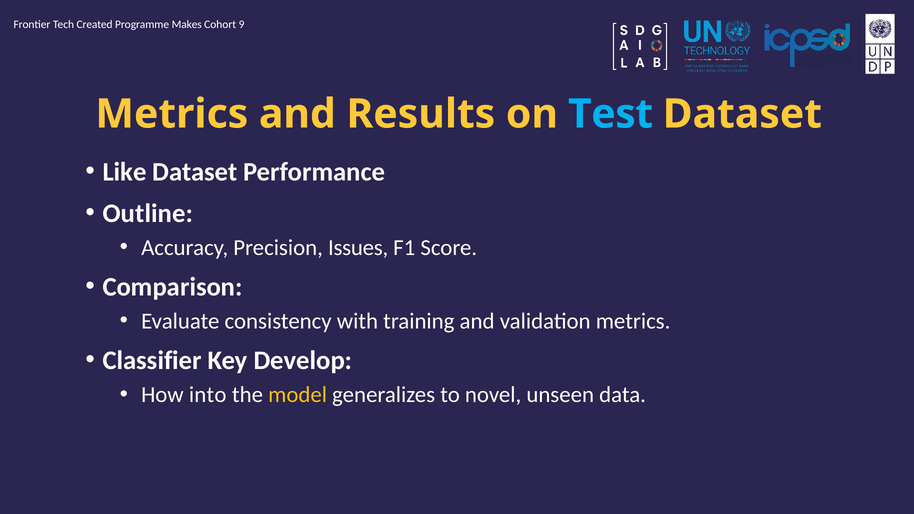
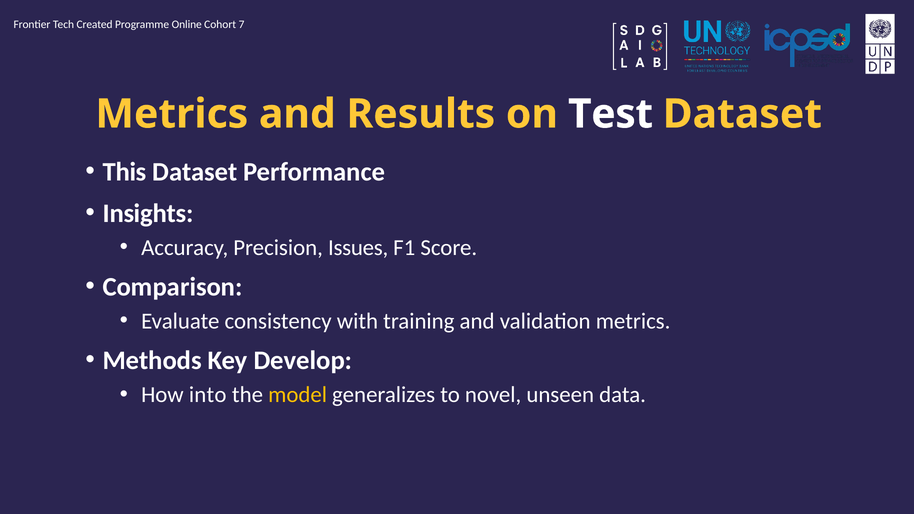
Makes: Makes -> Online (187, 24)
9: 9 -> 7 (242, 24)
Test colour: light blue -> white (611, 114)
Like: Like -> This (125, 172)
Outline: Outline -> Insights (148, 213)
Classifier: Classifier -> Methods (152, 361)
